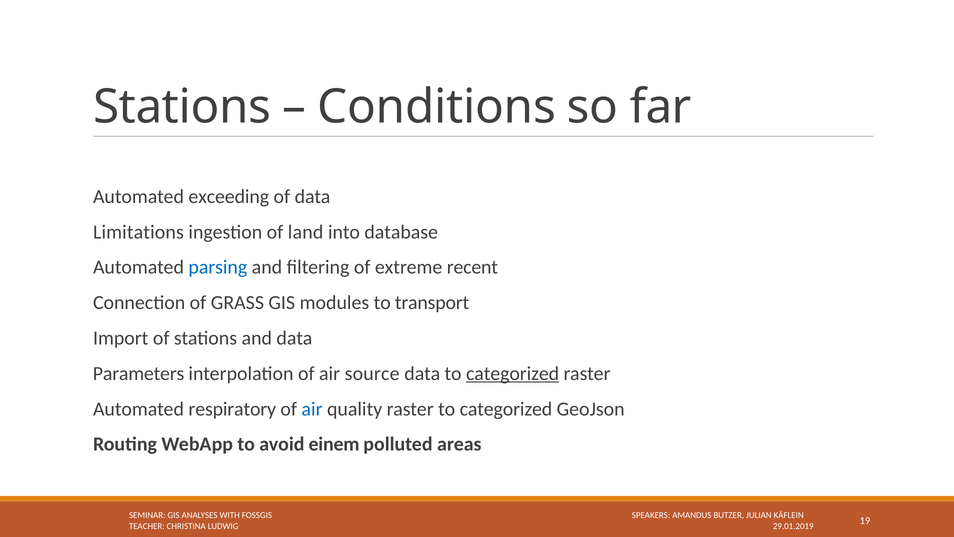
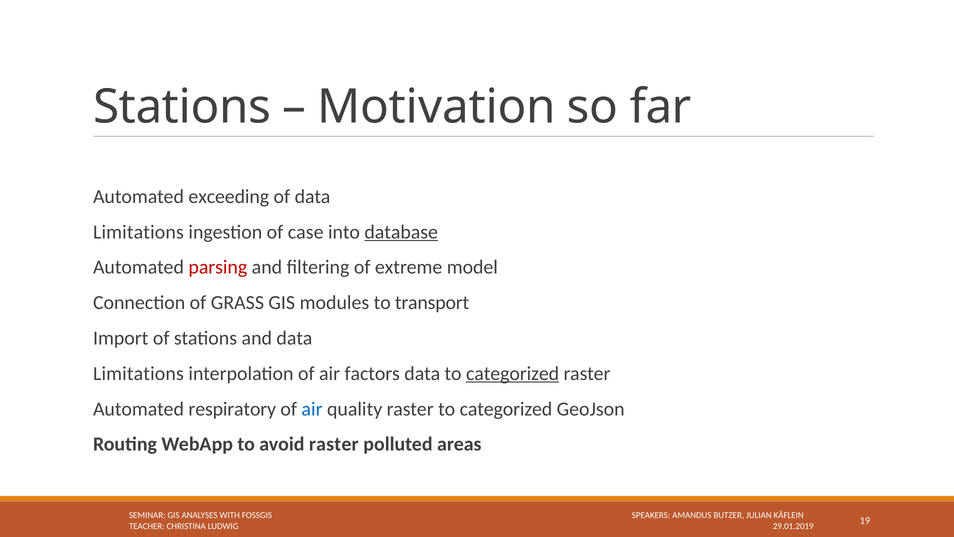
Conditions: Conditions -> Motivation (437, 107)
land: land -> case (306, 232)
database underline: none -> present (401, 232)
parsing colour: blue -> red (218, 267)
recent: recent -> model (472, 267)
Parameters: Parameters -> Limitations (138, 373)
source: source -> factors (372, 373)
avoid einem: einem -> raster (334, 444)
